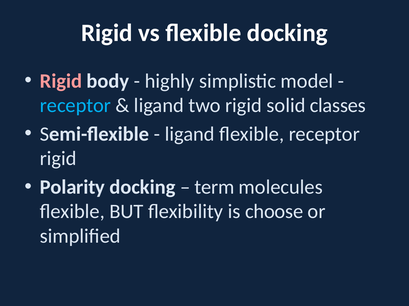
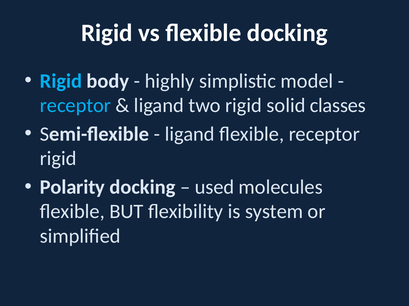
Rigid colour: pink -> light blue (61, 81)
term: term -> used (214, 187)
choose: choose -> system (274, 212)
